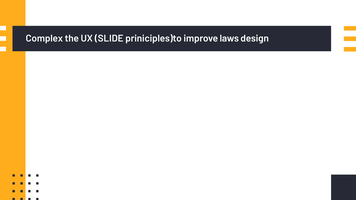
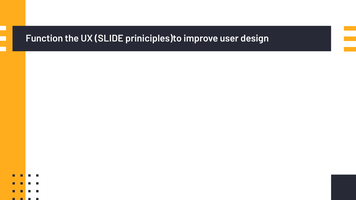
Complex: Complex -> Function (44, 39)
laws: laws -> user (229, 39)
